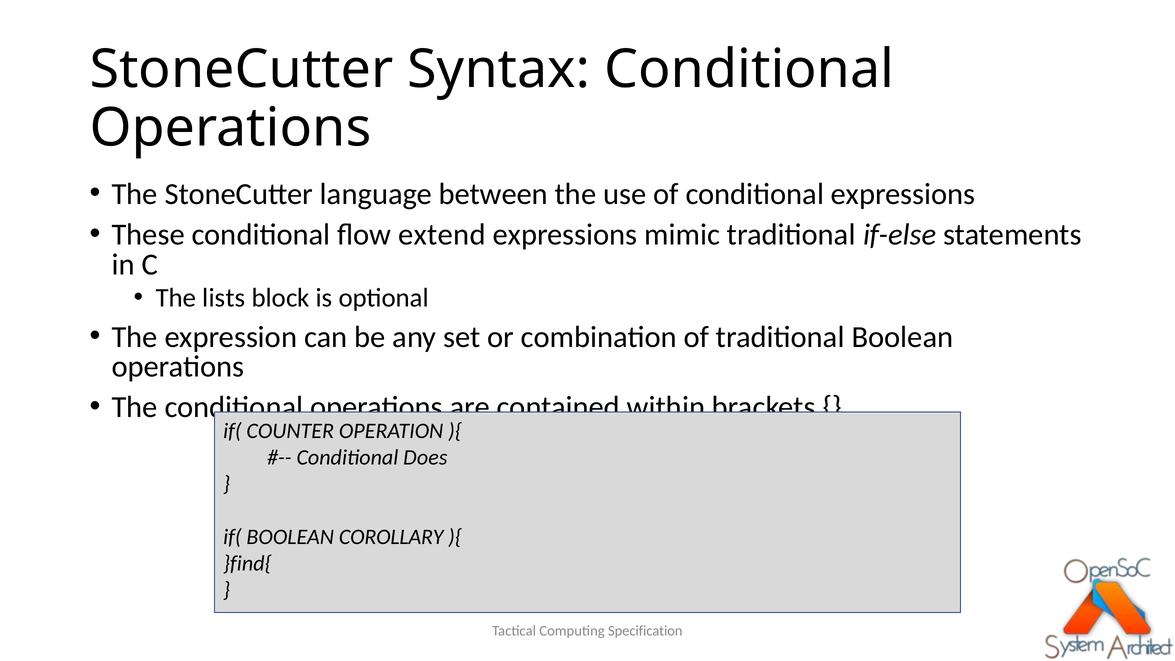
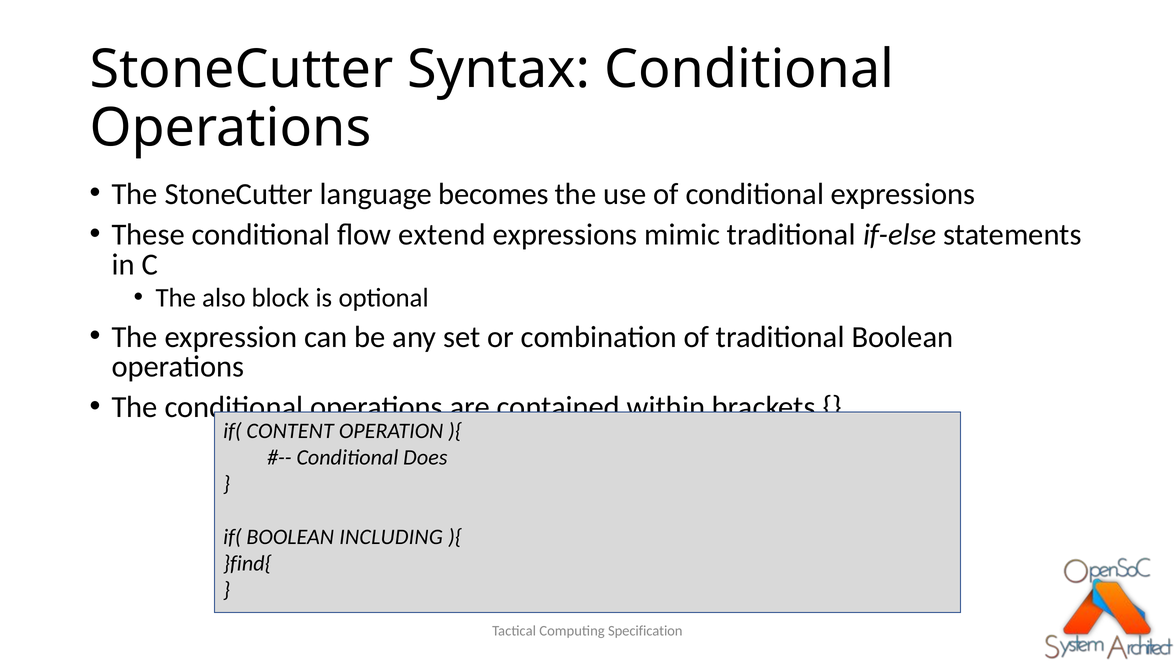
between: between -> becomes (493, 194)
lists: lists -> also (224, 298)
COUNTER: COUNTER -> CONTENT (290, 431)
COROLLARY: COROLLARY -> INCLUDING (391, 537)
